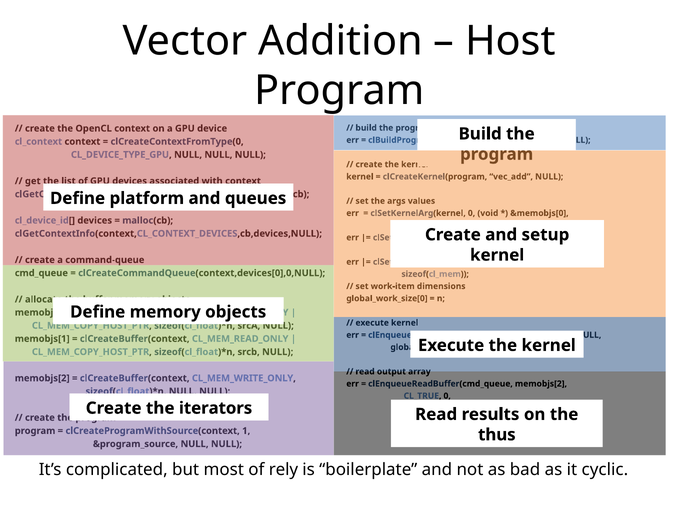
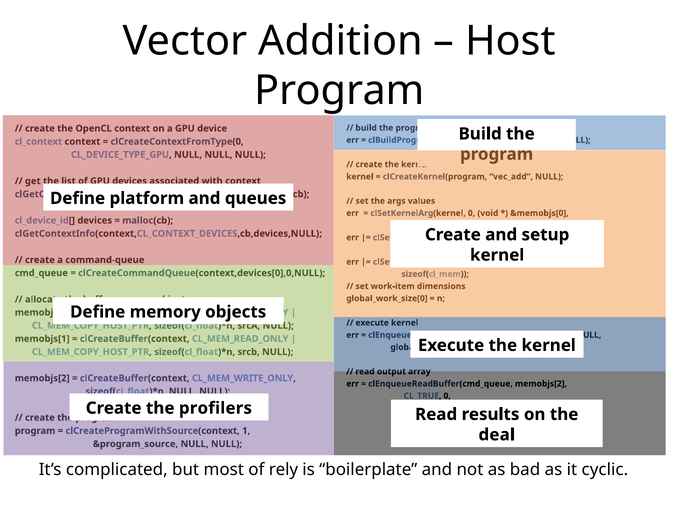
iterators: iterators -> profilers (215, 408)
thus: thus -> deal (497, 435)
